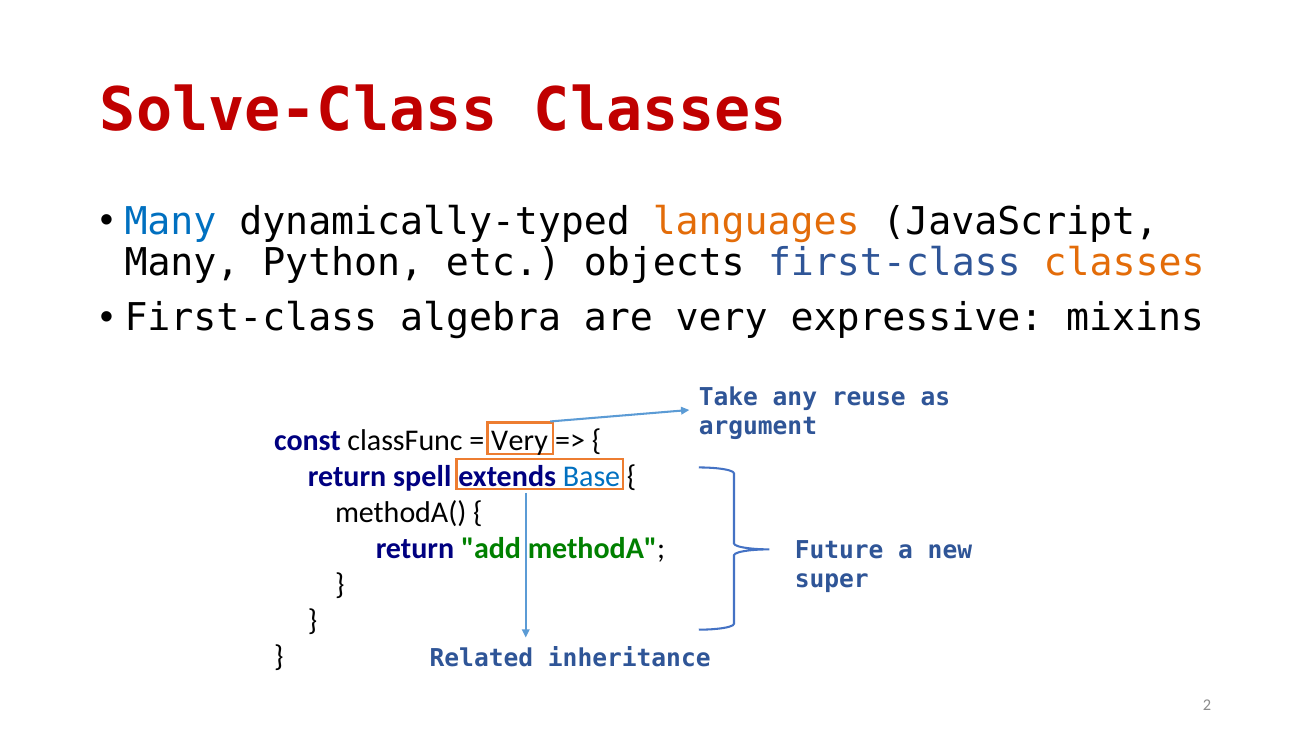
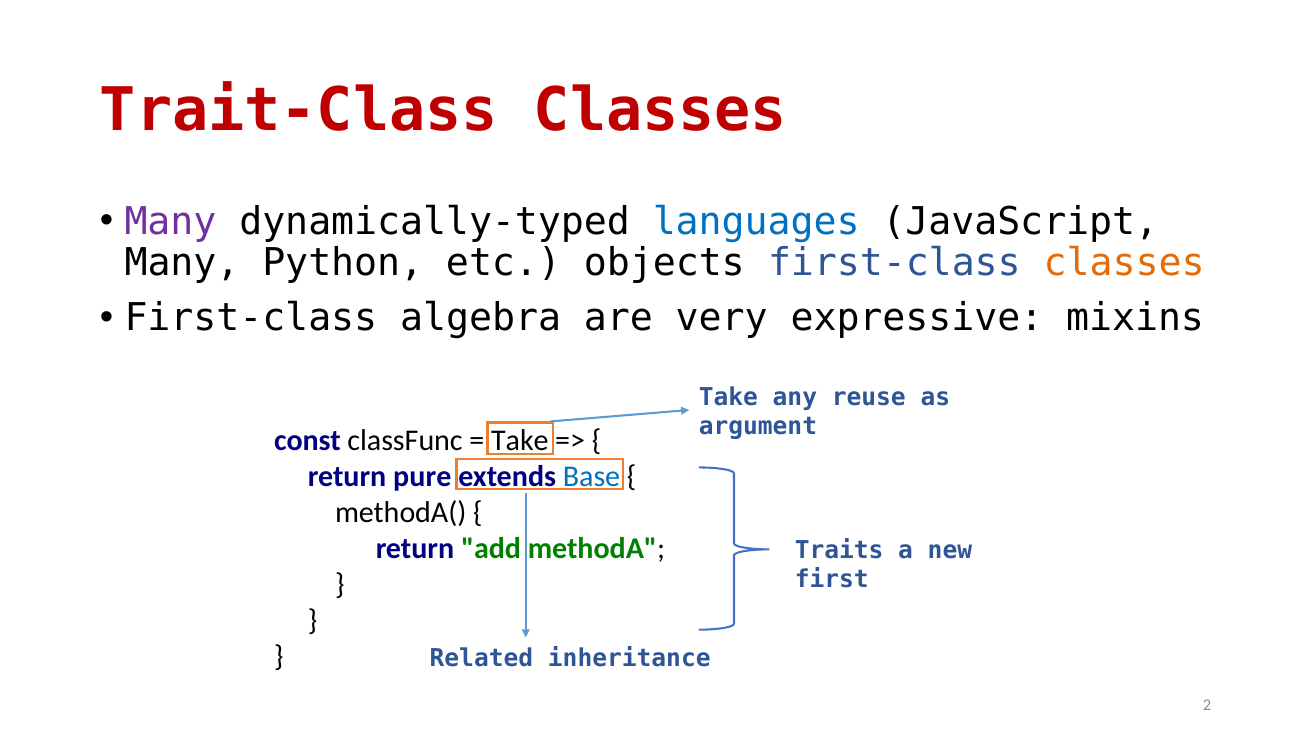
Solve-Class: Solve-Class -> Trait-Class (299, 110)
Many colour: blue -> purple (170, 222)
languages colour: orange -> blue (756, 222)
Very: Very -> Take (520, 440)
spell: spell -> pure (422, 476)
Future: Future -> Traits (839, 550)
super: super -> first (832, 579)
